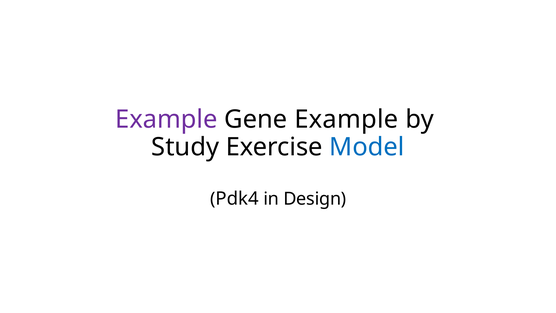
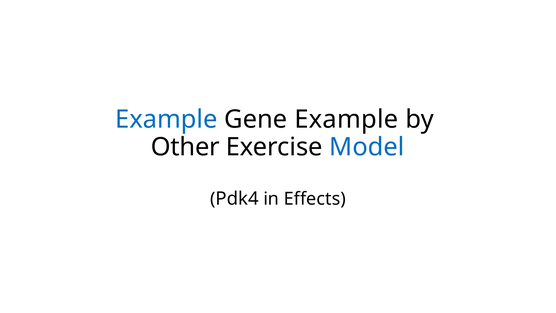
Example colour: purple -> blue (166, 119)
Study: Study -> Other (185, 147)
Design: Design -> Effects (315, 199)
